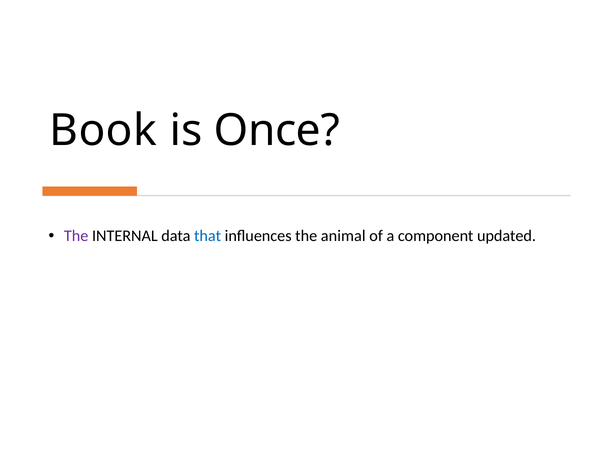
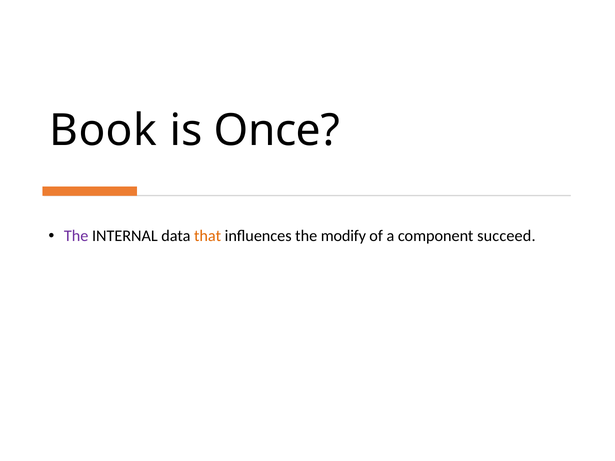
that colour: blue -> orange (208, 236)
animal: animal -> modify (343, 236)
updated: updated -> succeed (506, 236)
